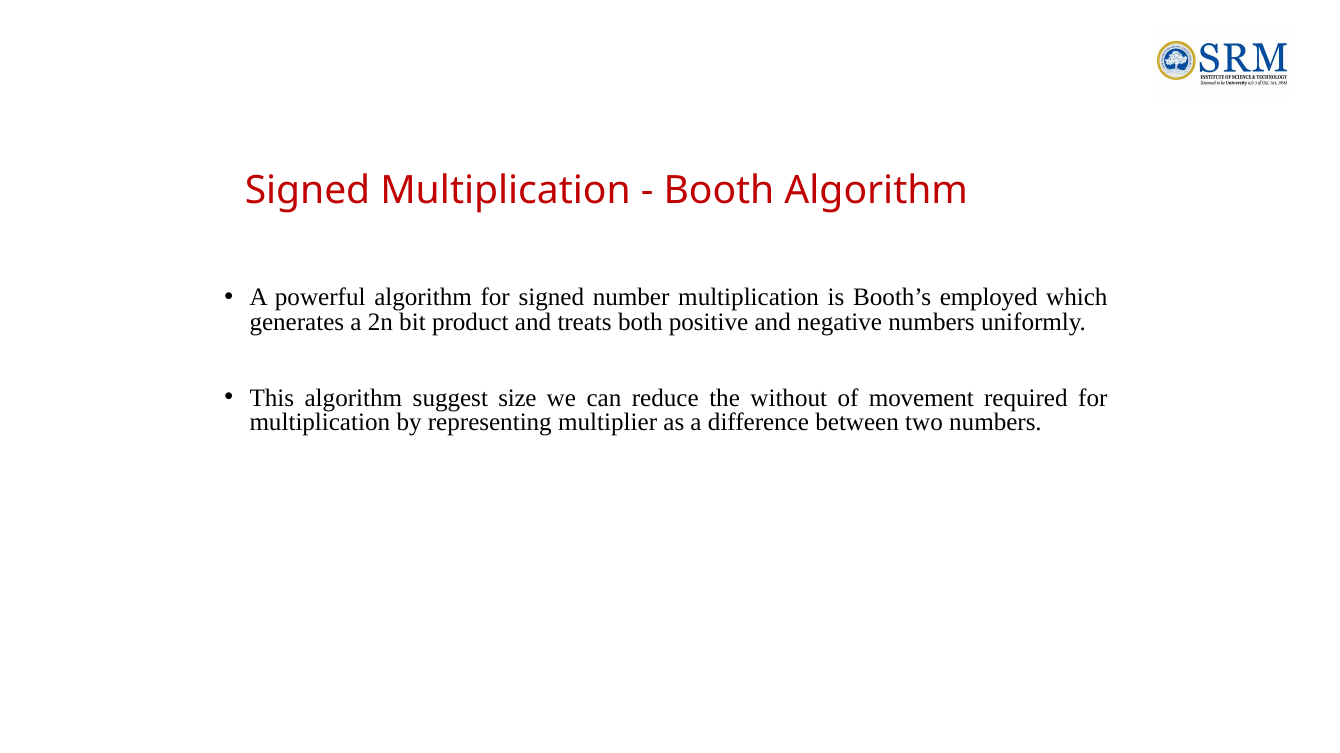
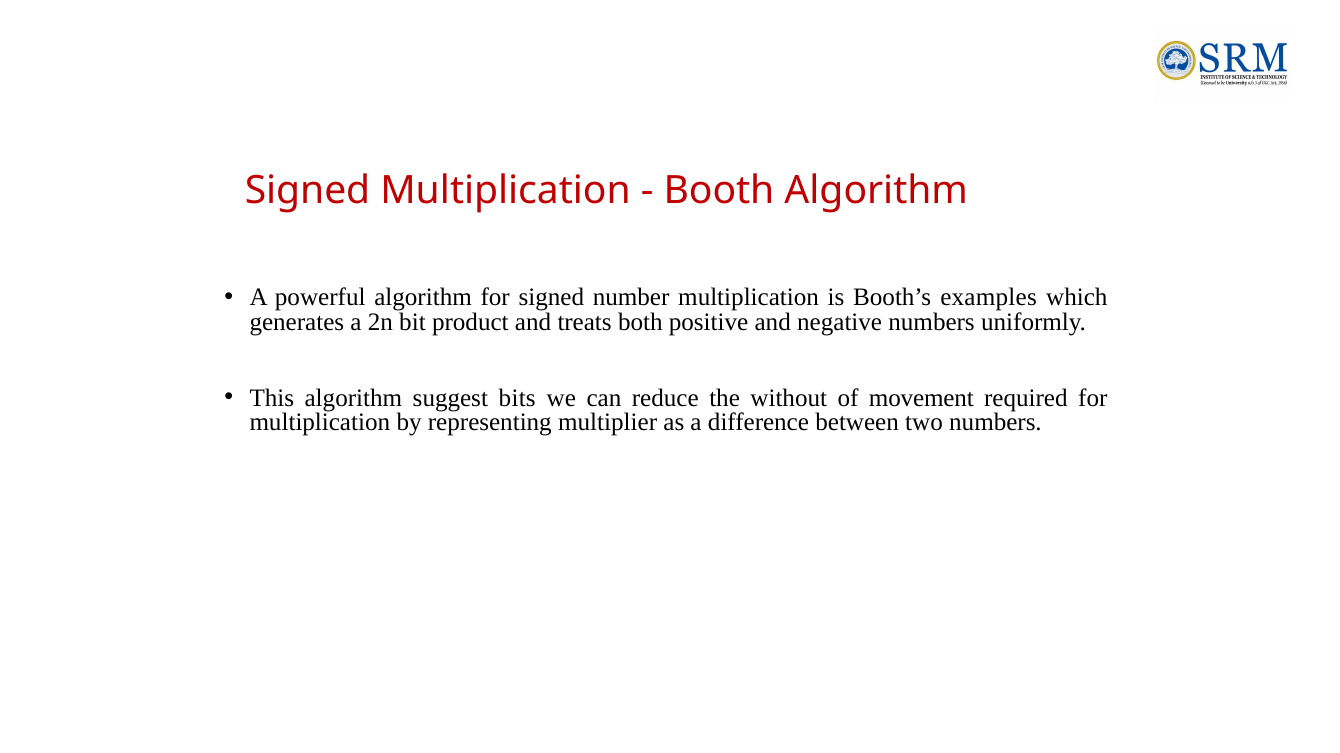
employed: employed -> examples (989, 298)
size: size -> bits (517, 398)
